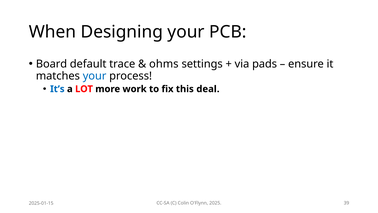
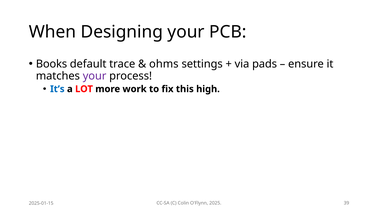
Board: Board -> Books (52, 64)
your colour: blue -> purple (95, 76)
deal: deal -> high (208, 89)
